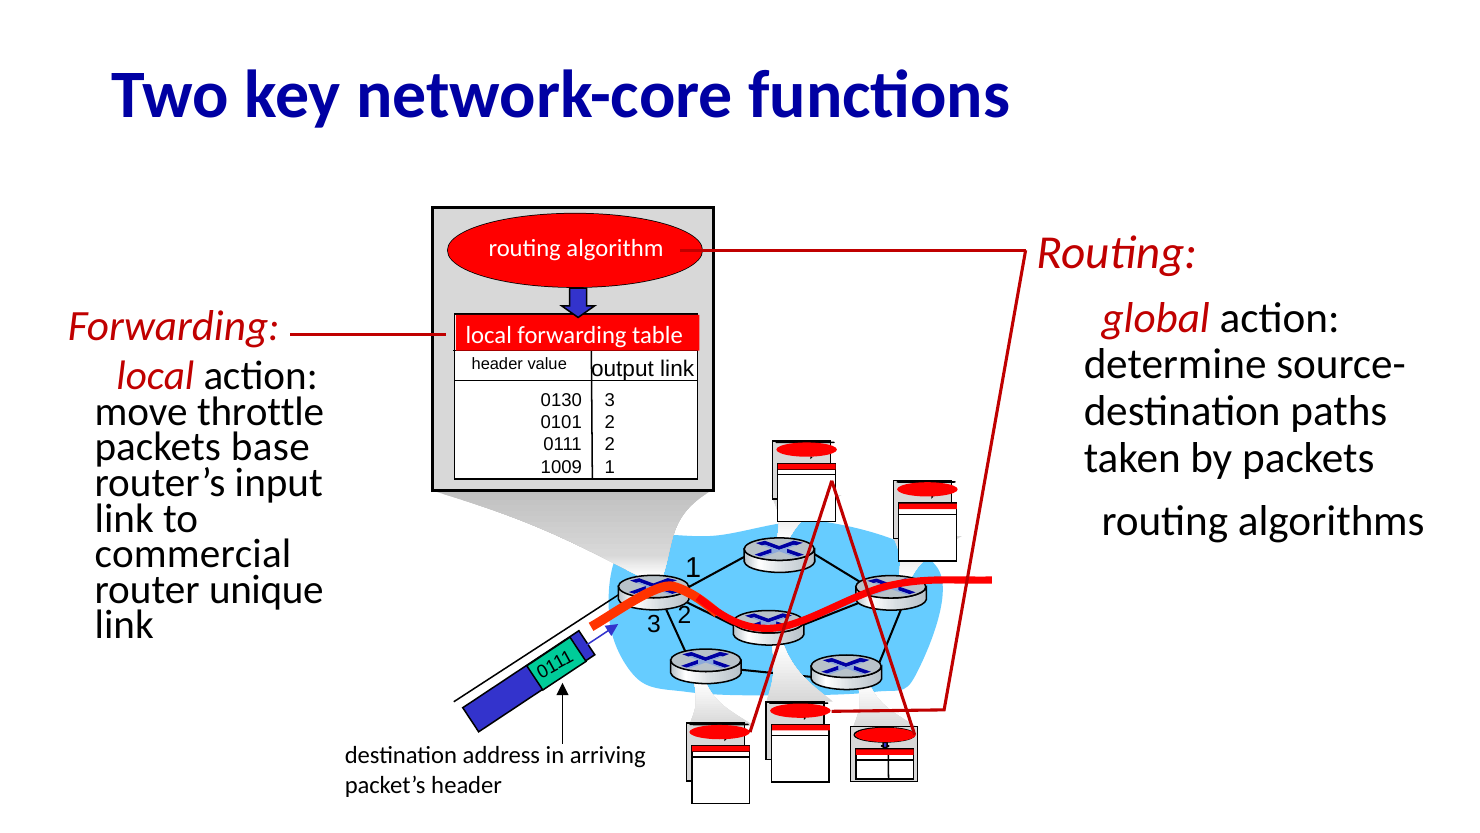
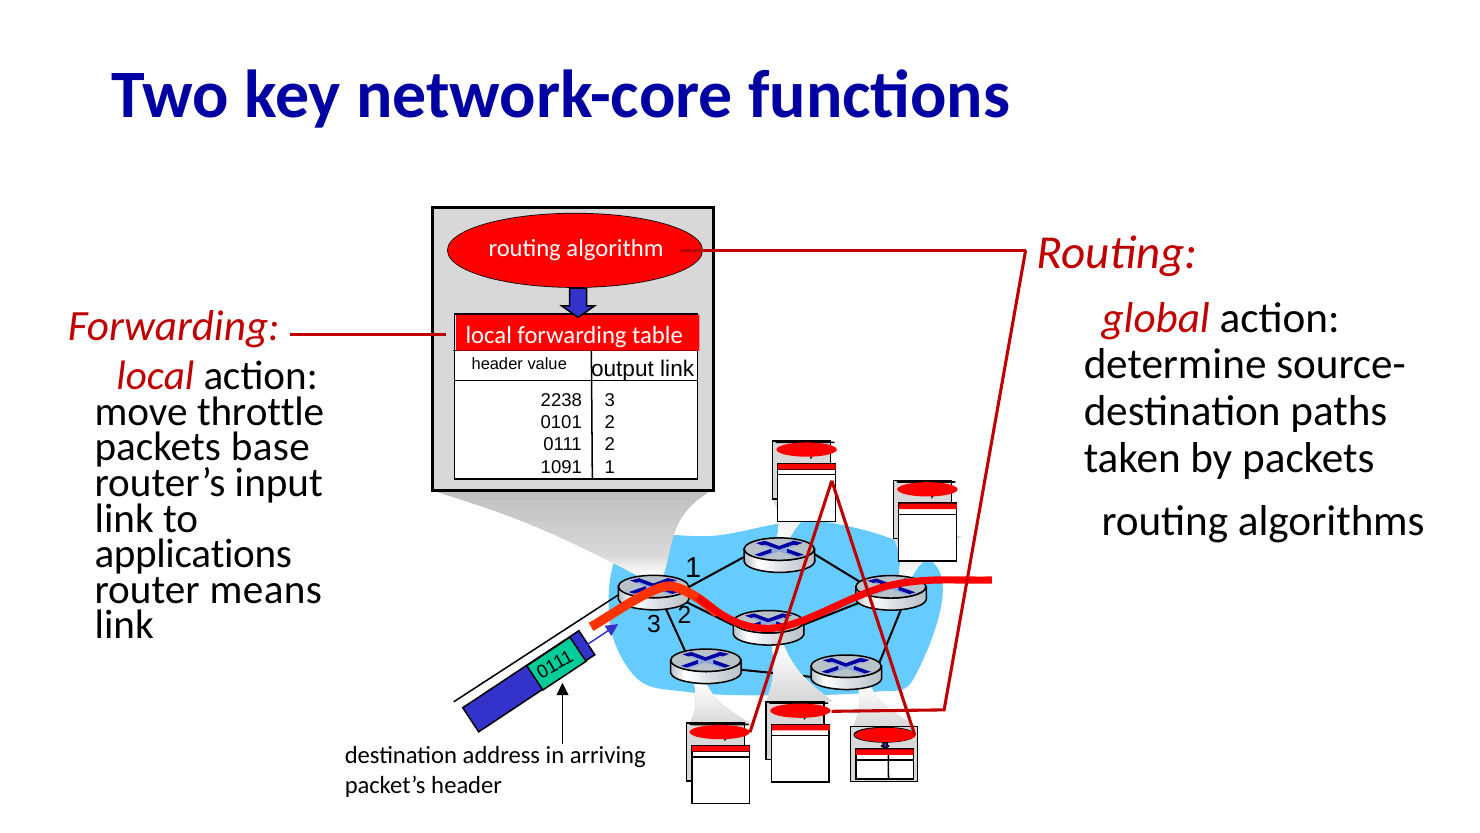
0130: 0130 -> 2238 (561, 400)
1009: 1009 -> 1091 (561, 467)
commercial: commercial -> applications (193, 554)
unique: unique -> means (266, 589)
